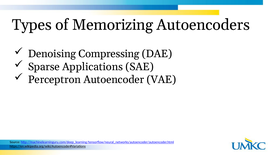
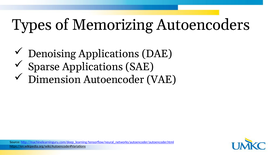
Denoising Compressing: Compressing -> Applications (109, 54)
Perceptron: Perceptron -> Dimension (54, 80)
